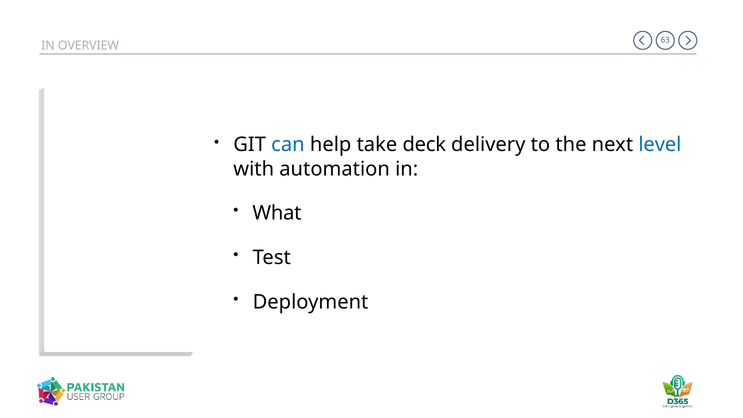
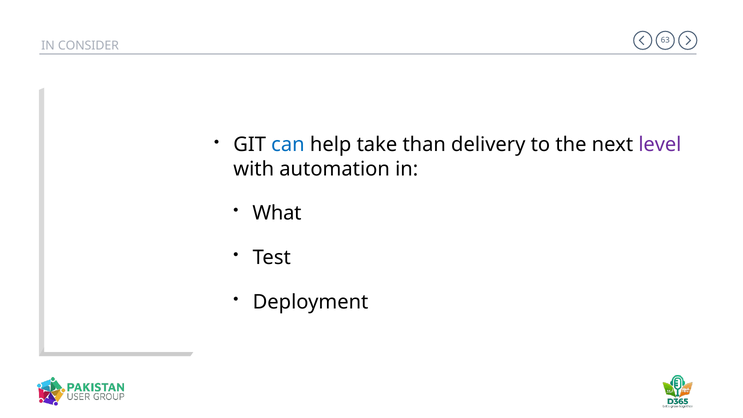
OVERVIEW: OVERVIEW -> CONSIDER (88, 46)
deck: deck -> than (424, 145)
level colour: blue -> purple (660, 145)
